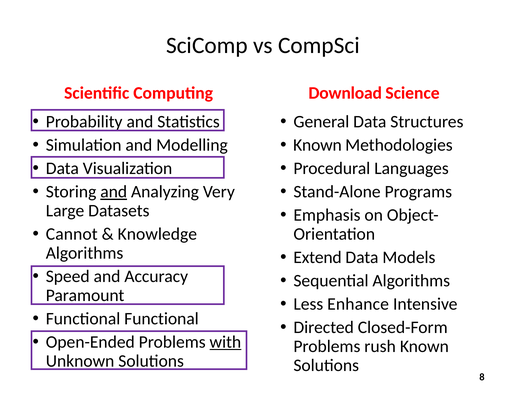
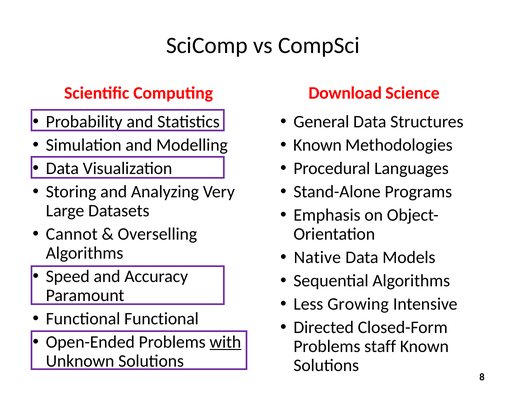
and underline: present -> none (114, 192)
Knowledge: Knowledge -> Overselling (157, 234)
Extend: Extend -> Native (317, 257)
Enhance: Enhance -> Growing (358, 304)
rush: rush -> staff (380, 346)
